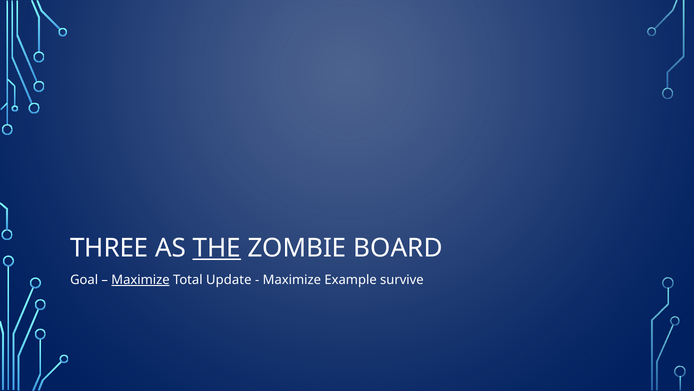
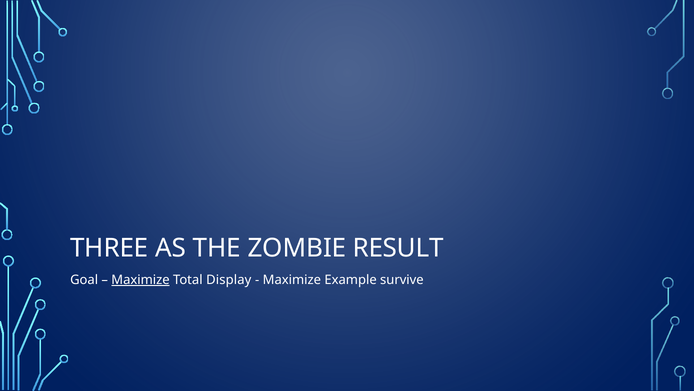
THE underline: present -> none (217, 248)
BOARD: BOARD -> RESULT (398, 248)
Update: Update -> Display (229, 280)
